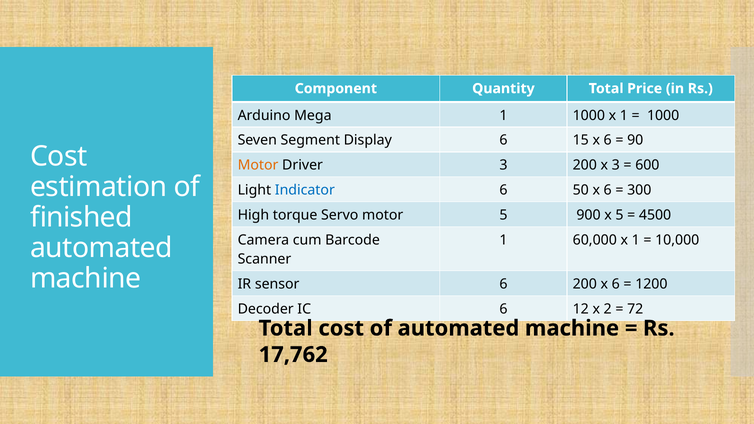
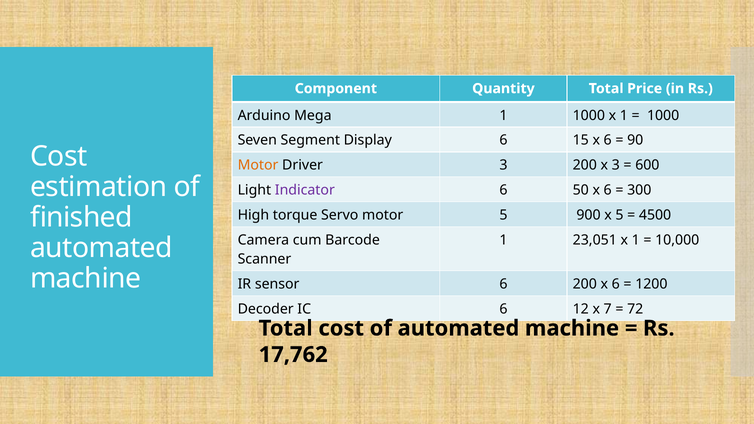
Indicator colour: blue -> purple (305, 190)
60,000: 60,000 -> 23,051 (595, 240)
2: 2 -> 7 (608, 309)
